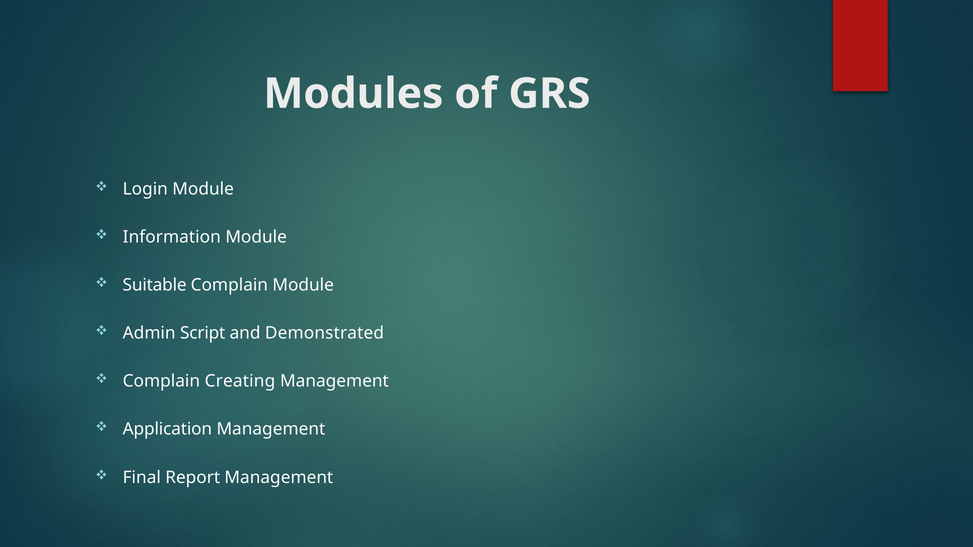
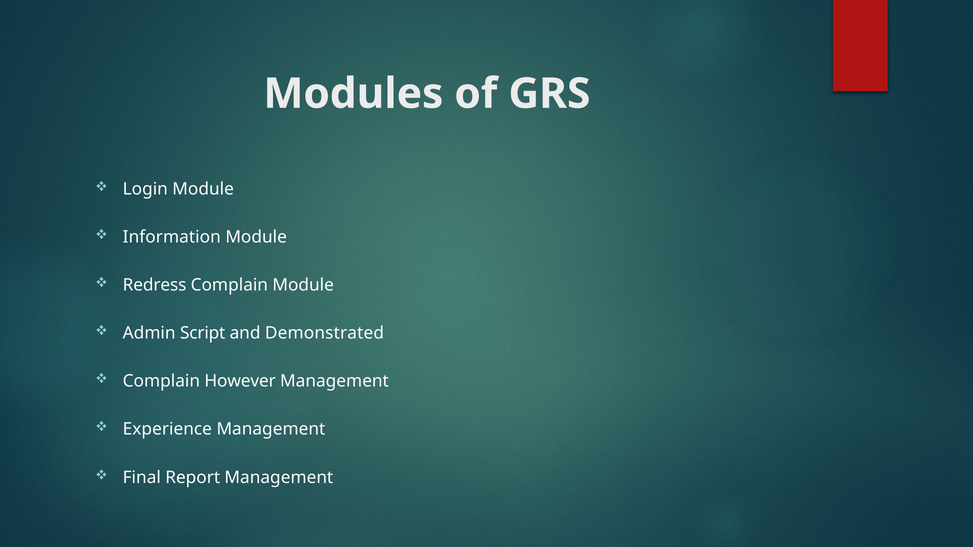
Suitable: Suitable -> Redress (155, 285)
Creating: Creating -> However (240, 381)
Application: Application -> Experience (167, 429)
